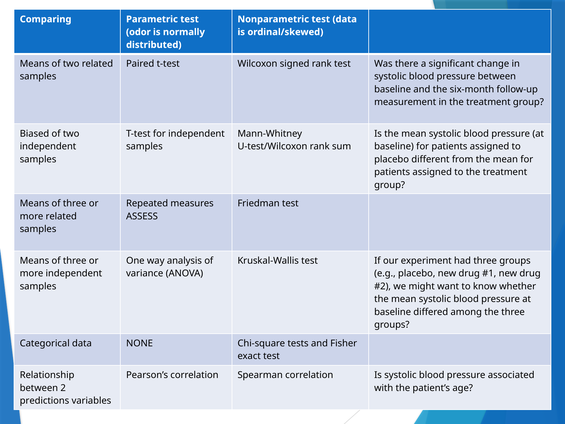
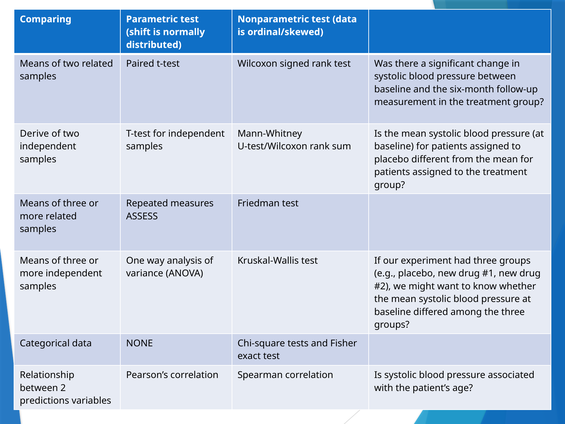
odor: odor -> shift (138, 32)
Biased: Biased -> Derive (34, 134)
